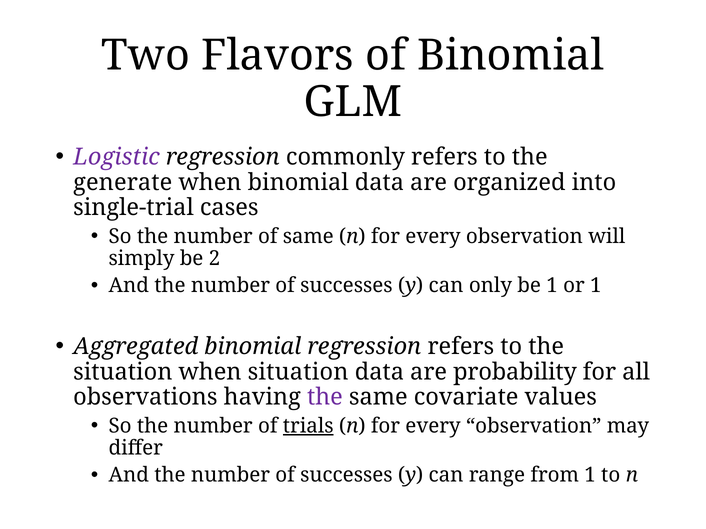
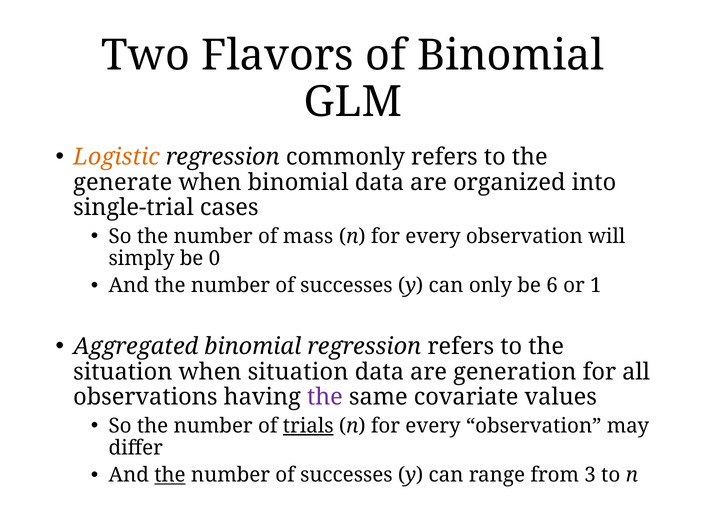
Logistic colour: purple -> orange (116, 157)
of same: same -> mass (308, 237)
2: 2 -> 0 (214, 259)
be 1: 1 -> 6 (552, 286)
probability: probability -> generation (515, 372)
the underline: none -> present (170, 476)
from 1: 1 -> 3 (590, 476)
